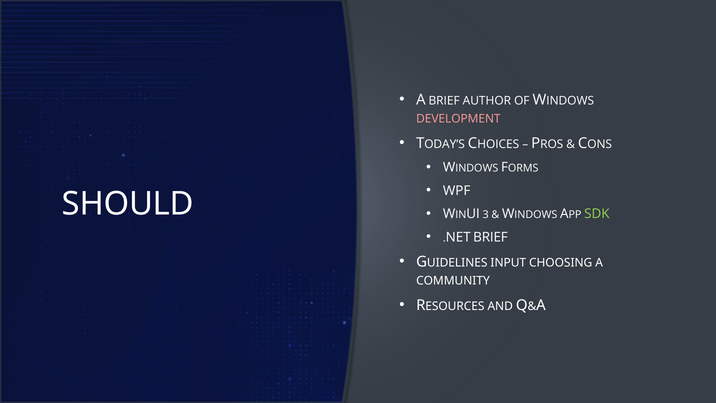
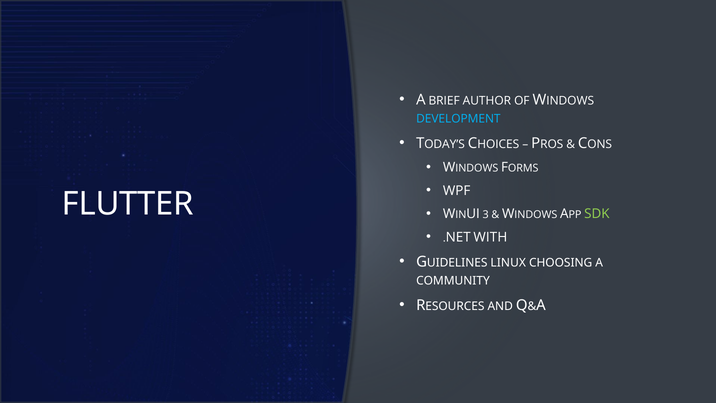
DEVELOPMENT colour: pink -> light blue (458, 119)
SHOULD: SHOULD -> FLUTTER (128, 204)
BRIEF: BRIEF -> WITH (490, 237)
INPUT: INPUT -> LINUX (508, 263)
